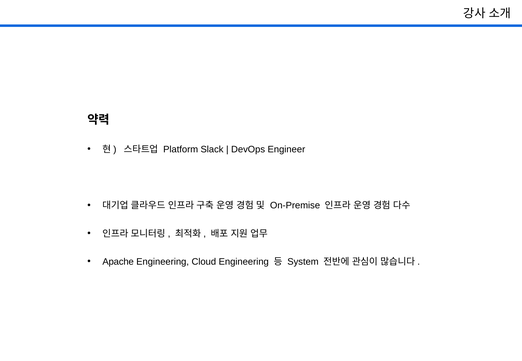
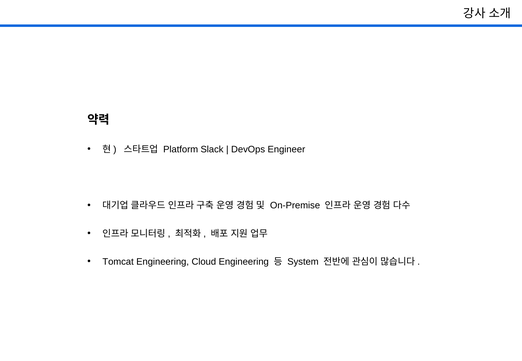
Apache: Apache -> Tomcat (118, 262)
